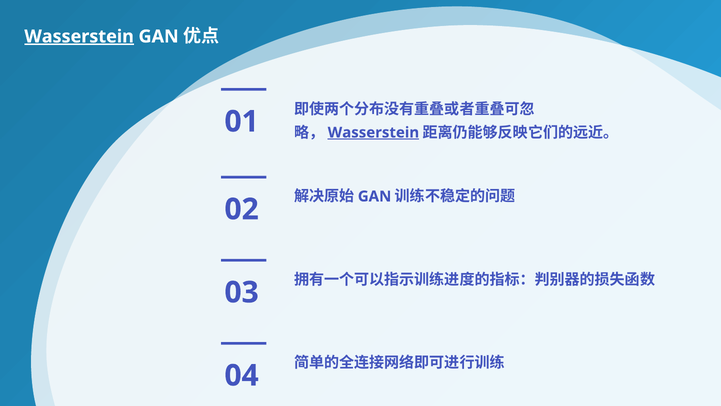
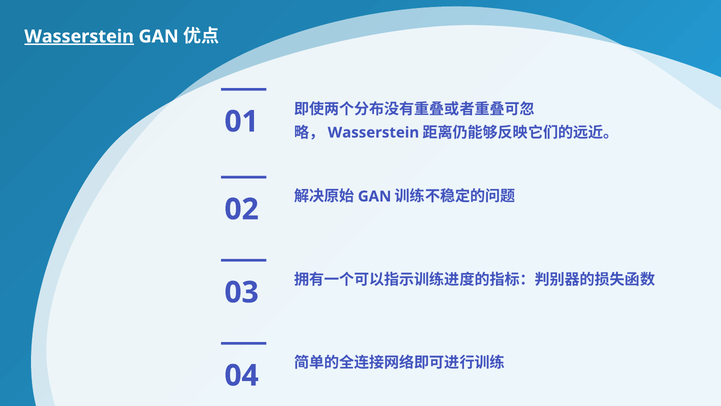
Wasserstein underline: present -> none (373, 132)
